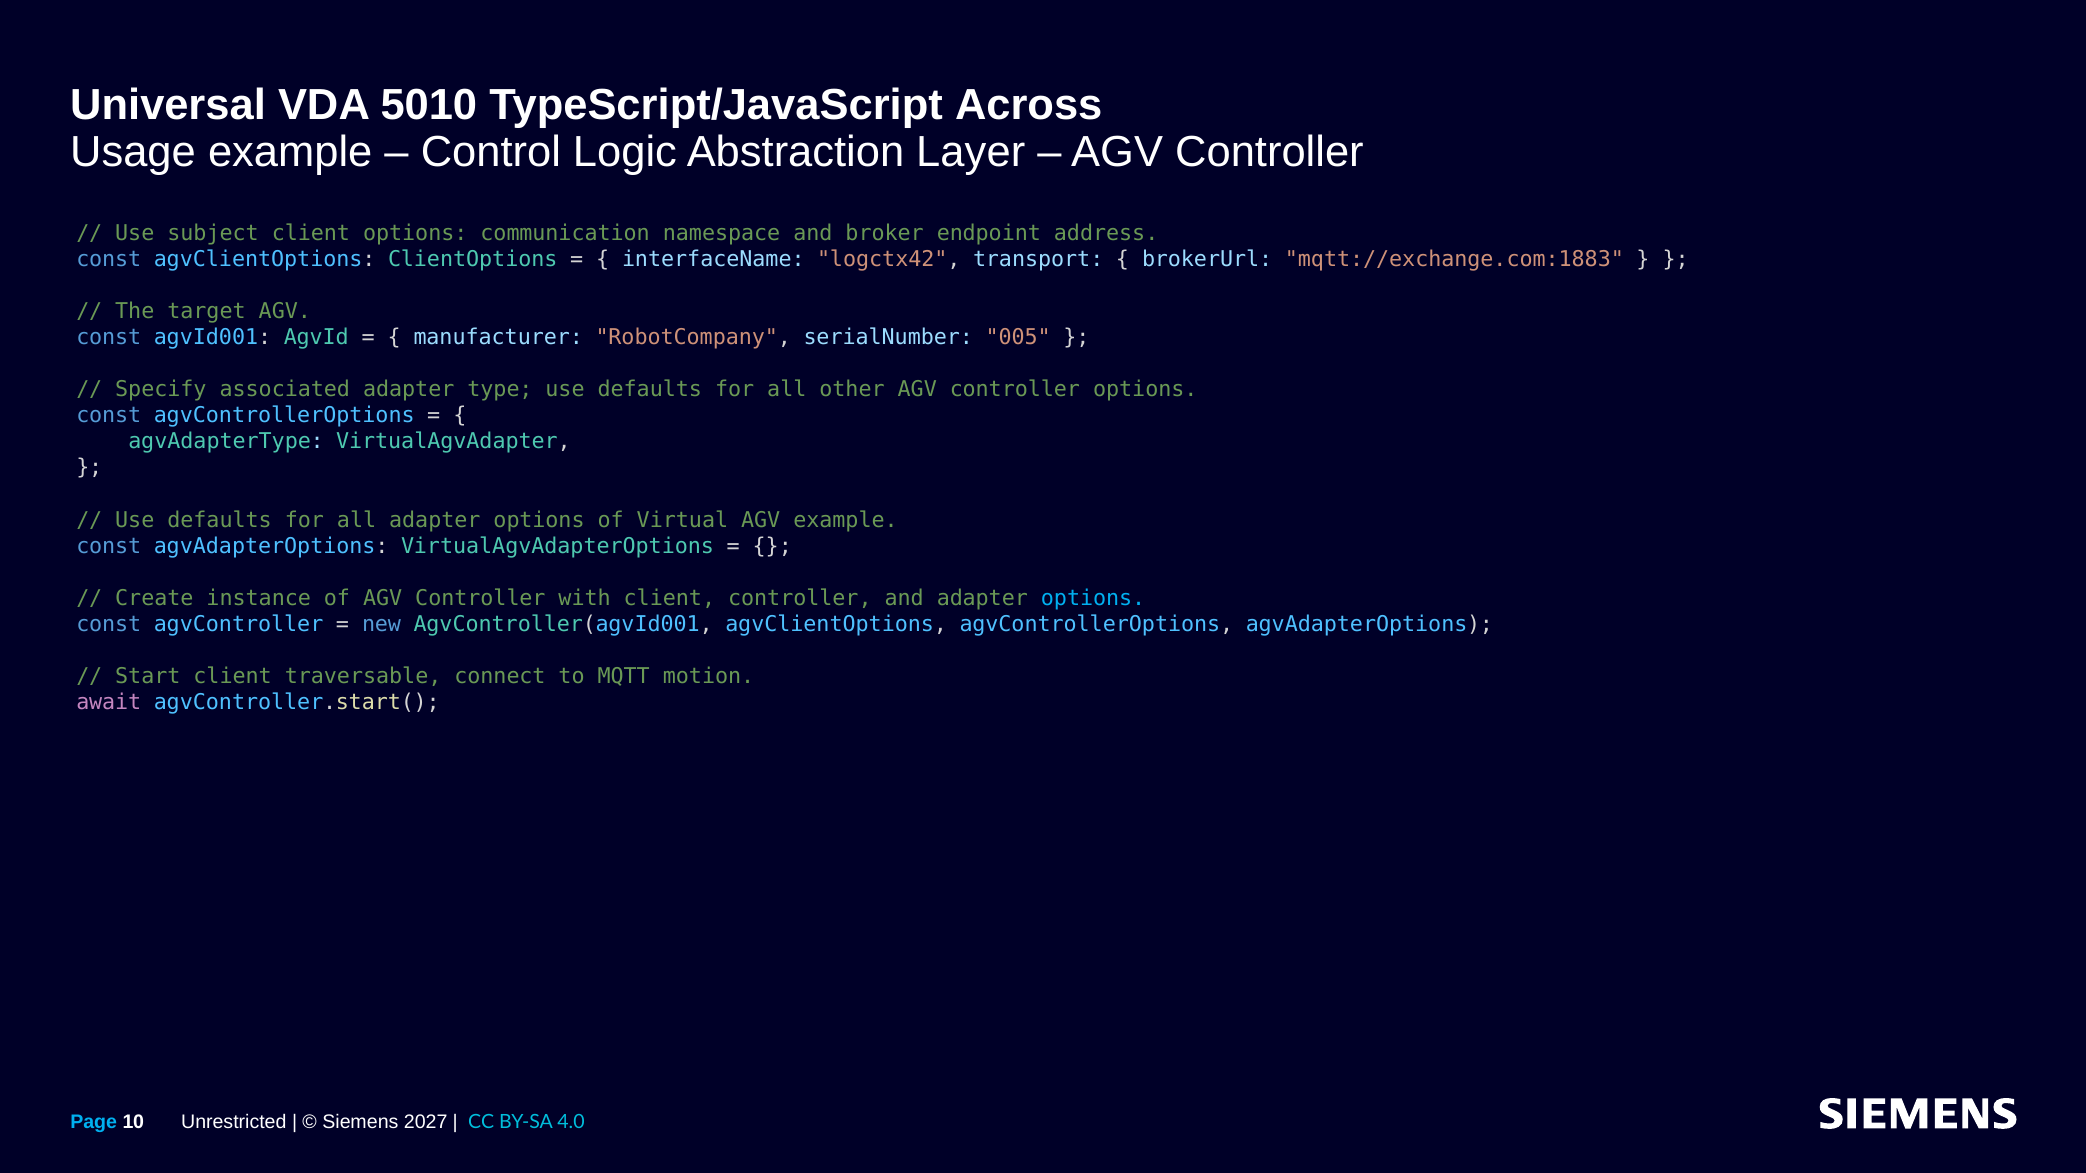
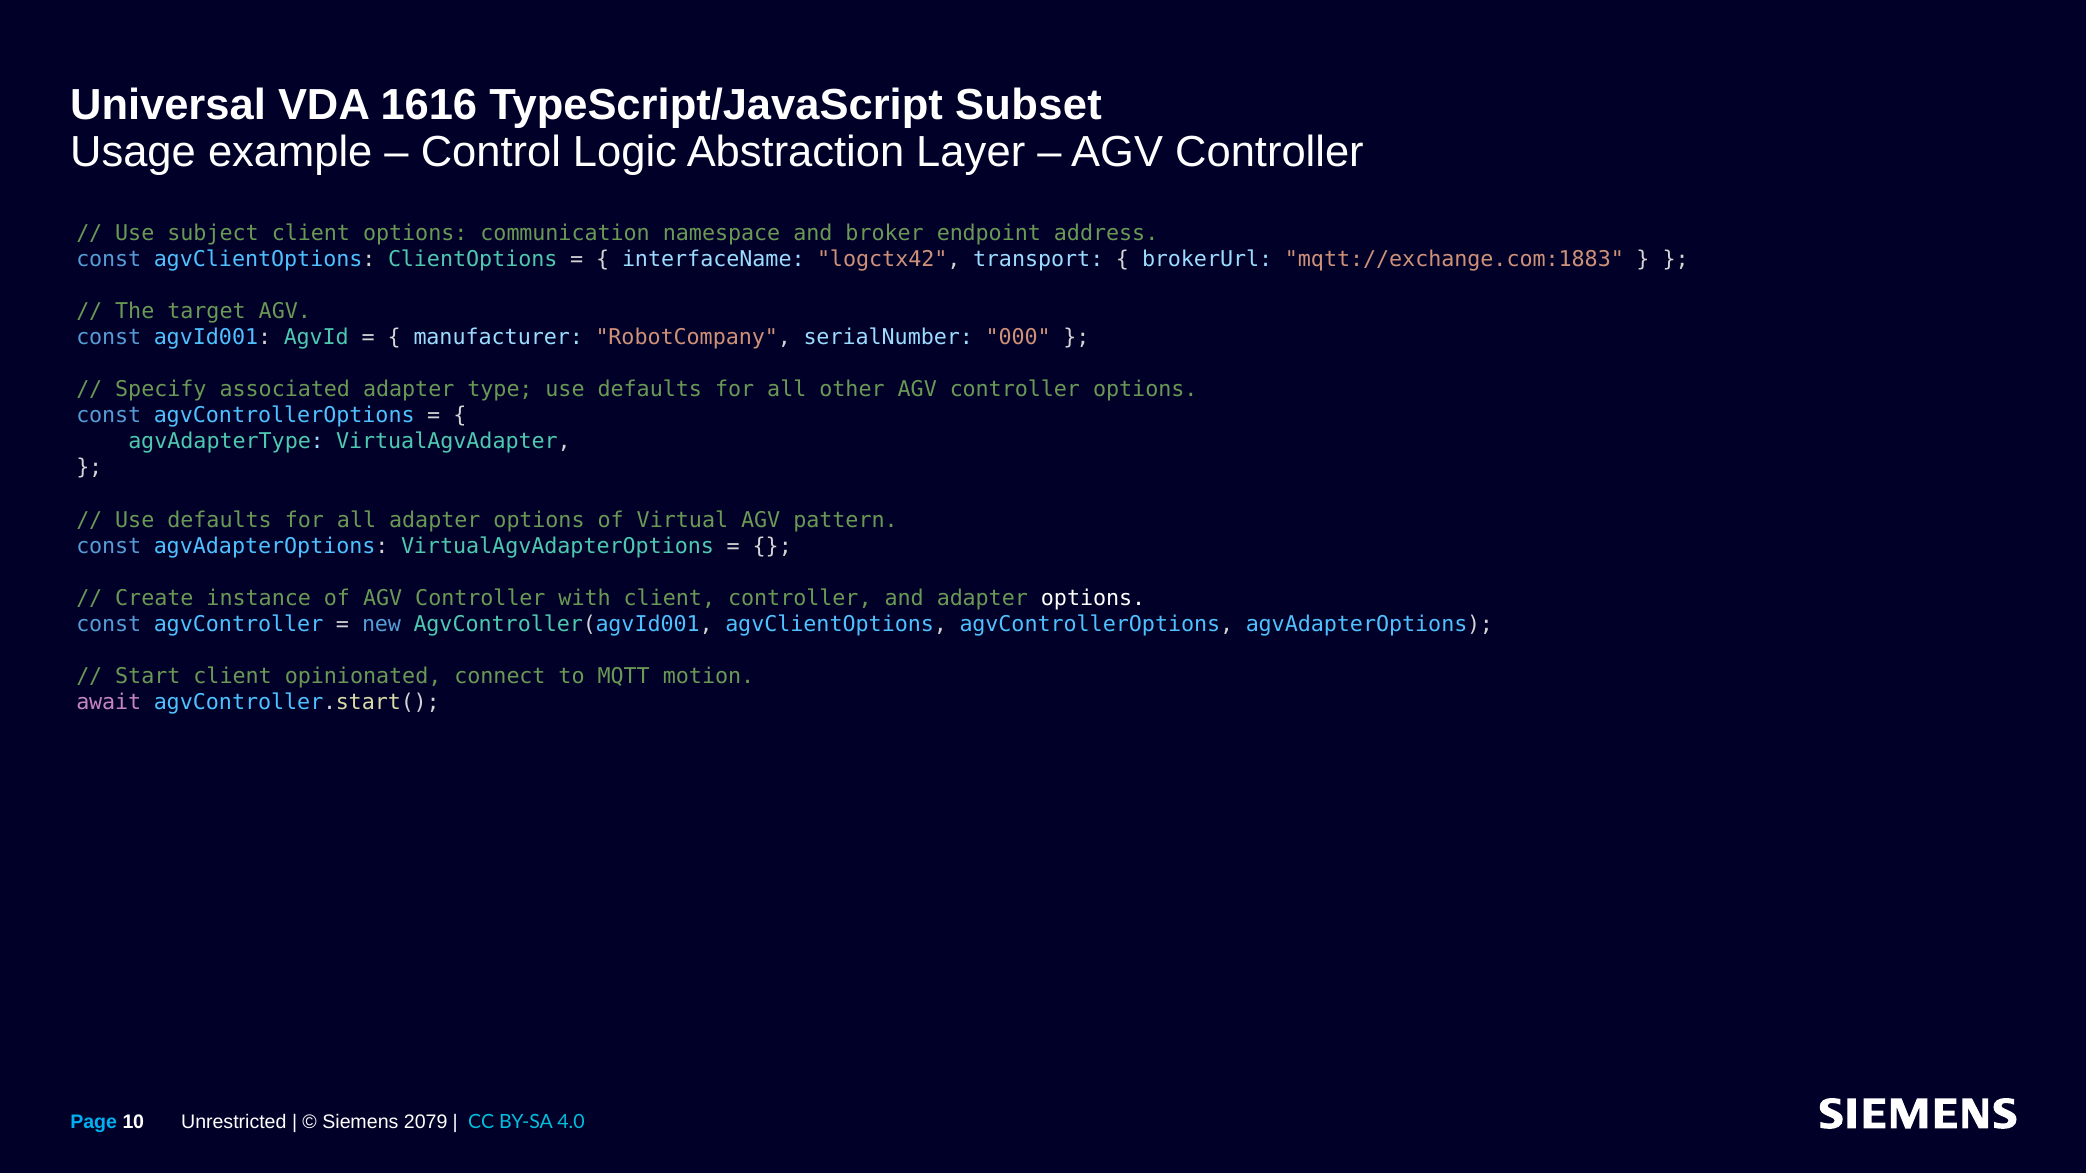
5010: 5010 -> 1616 (429, 105)
Across: Across -> Subset (1028, 105)
005: 005 -> 000 (1018, 337)
AGV example: example -> pattern (846, 520)
options colour: light blue -> white (1093, 599)
traversable: traversable -> opinionated (363, 677)
2027: 2027 -> 2079 (426, 1123)
